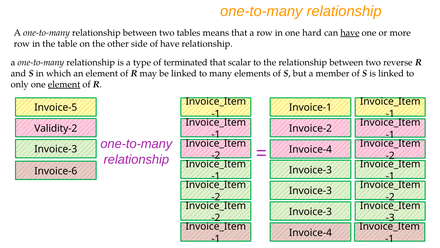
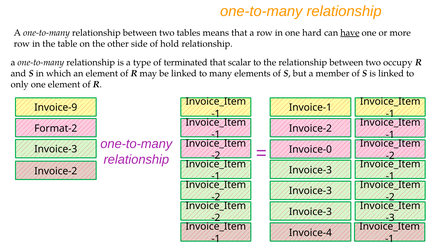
of have: have -> hold (170, 44)
reverse: reverse -> occupy (398, 62)
element underline: present -> none (64, 84)
Invoice-5: Invoice-5 -> Invoice-9 (56, 107)
Validity-2: Validity-2 -> Format-2 (56, 128)
Invoice-4: Invoice-4 -> Invoice-0 (310, 149)
Invoice-6: Invoice-6 -> Invoice-2 (56, 171)
